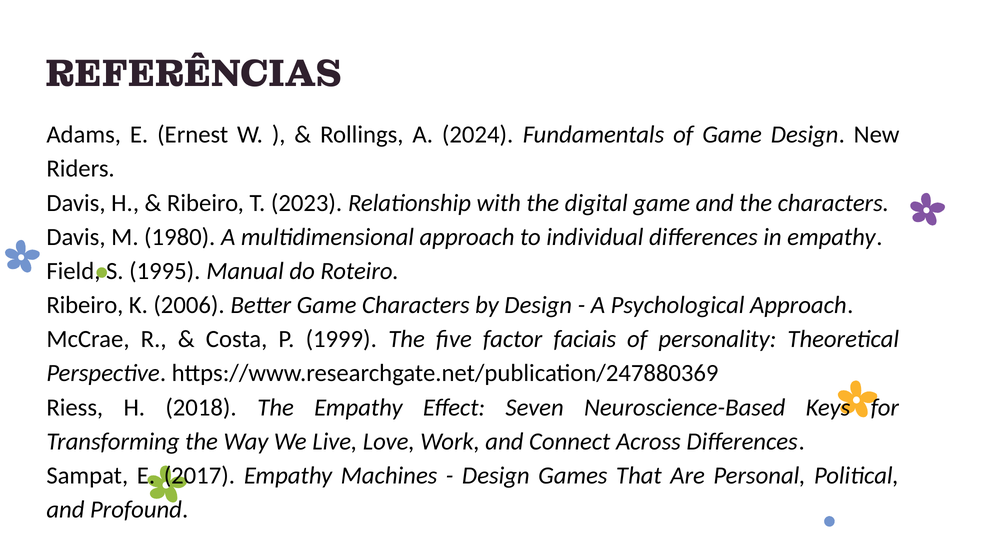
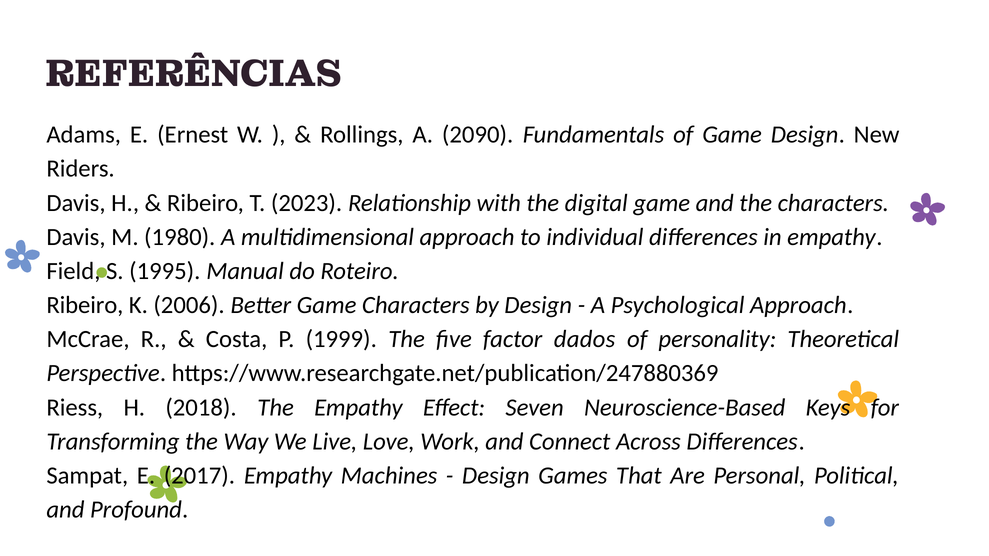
2024: 2024 -> 2090 (478, 135)
faciais: faciais -> dados (585, 339)
